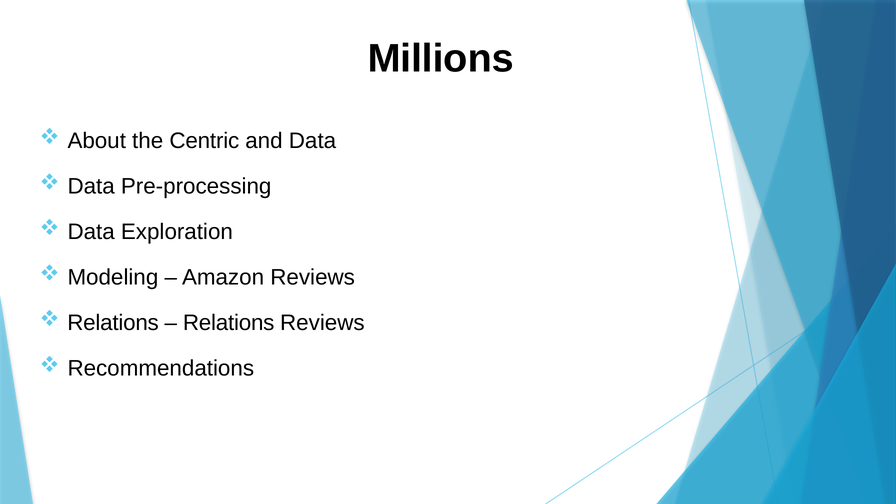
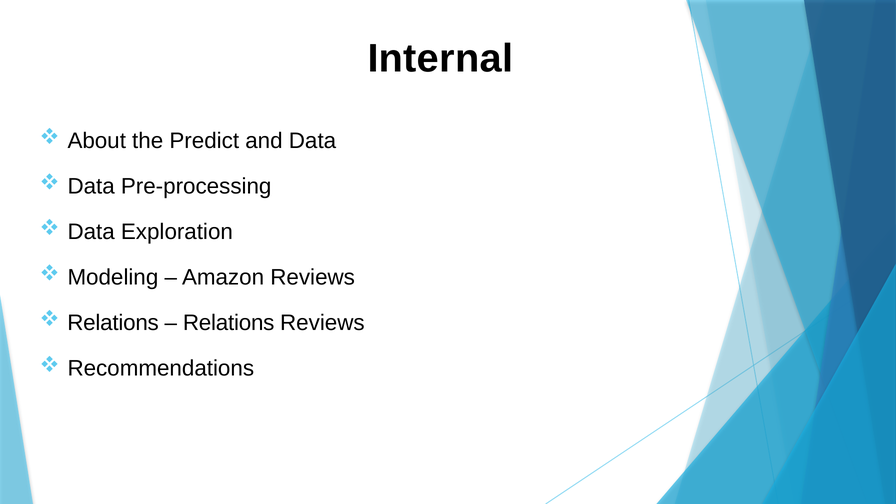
Millions: Millions -> Internal (440, 59)
Centric: Centric -> Predict (204, 141)
